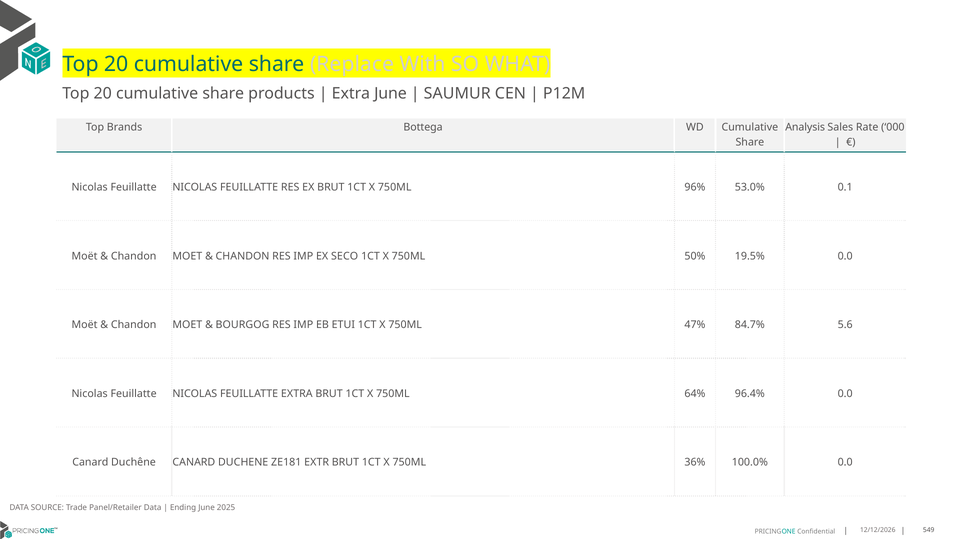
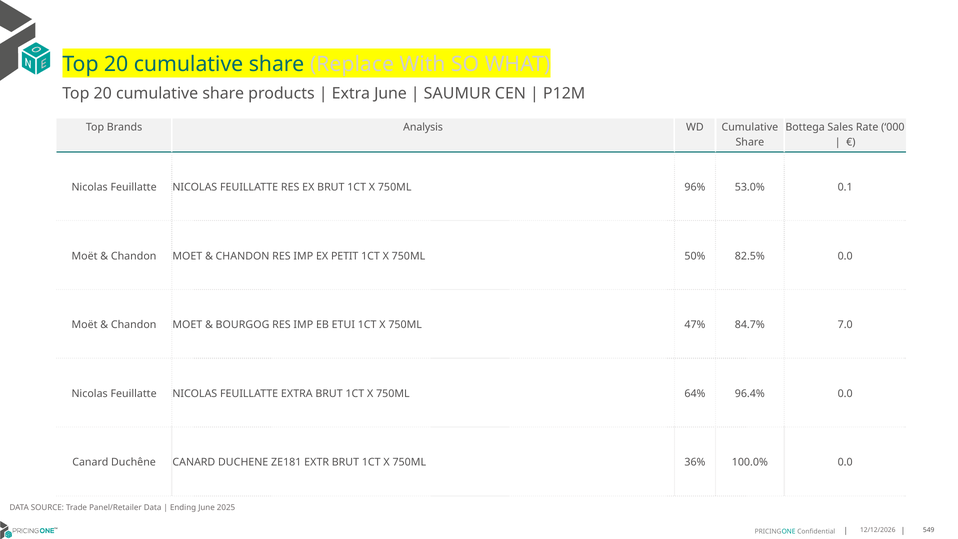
Bottega: Bottega -> Analysis (423, 127)
Analysis: Analysis -> Bottega (805, 127)
SECO: SECO -> PETIT (345, 256)
19.5%: 19.5% -> 82.5% (750, 256)
5.6: 5.6 -> 7.0 (845, 325)
